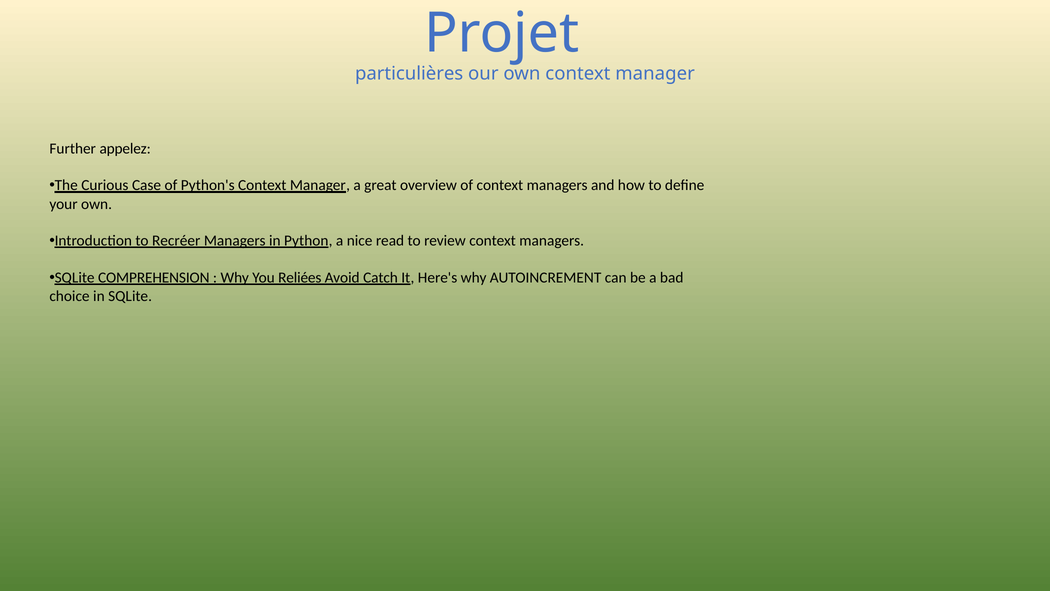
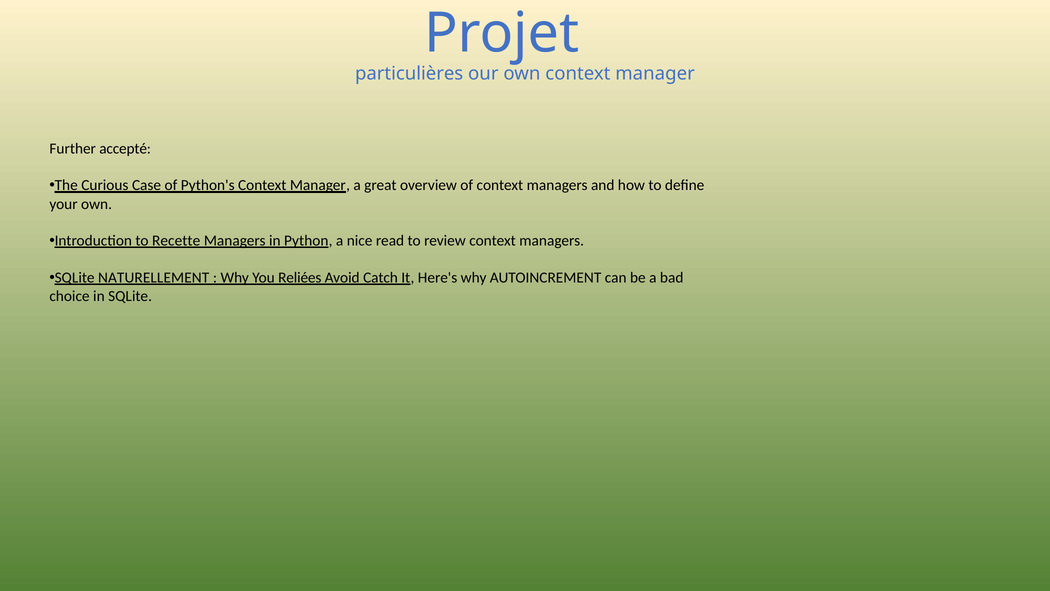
appelez: appelez -> accepté (125, 148)
Recréer: Recréer -> Recette (176, 241)
COMPREHENSION: COMPREHENSION -> NATURELLEMENT (154, 278)
